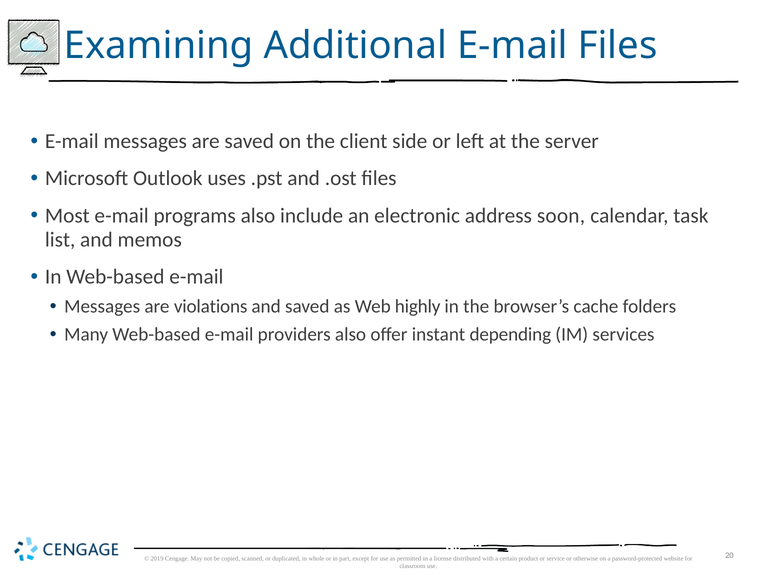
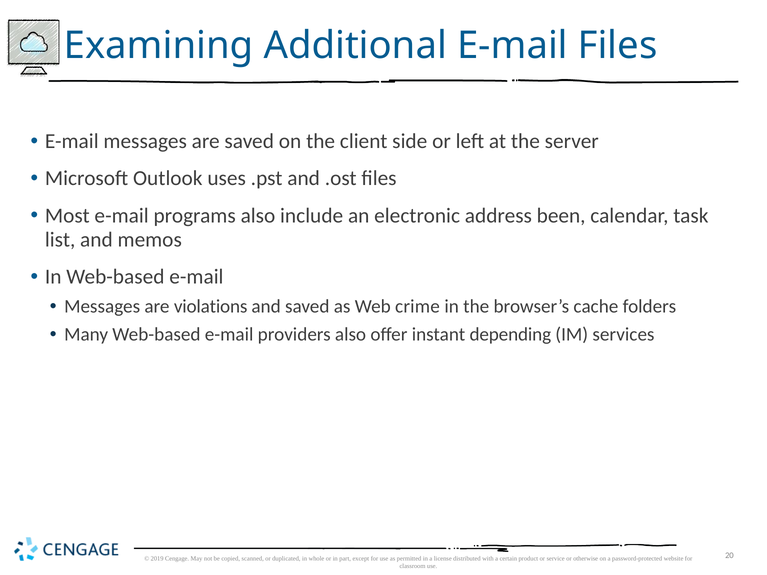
soon: soon -> been (561, 216)
highly: highly -> crime (417, 306)
